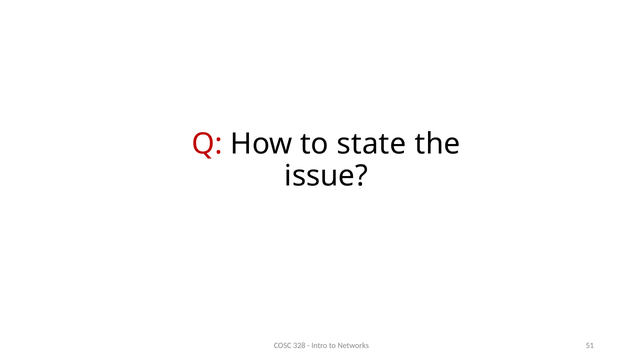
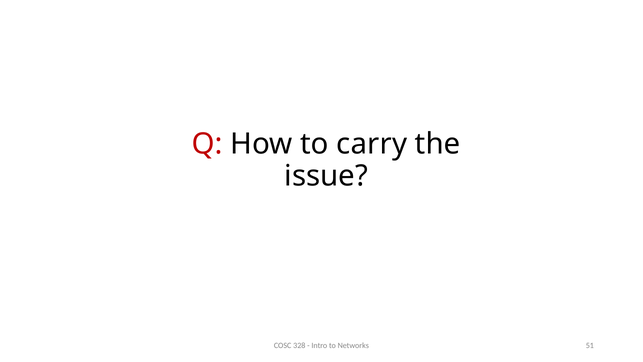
state: state -> carry (372, 144)
